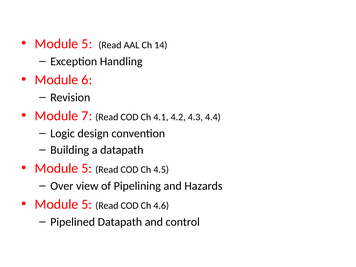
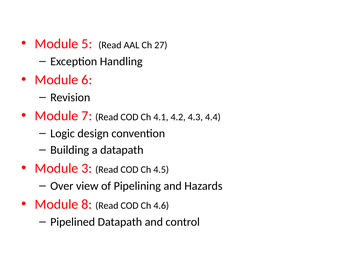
14: 14 -> 27 (161, 45)
5: 5 -> 3 (87, 168)
5: 5 -> 8 (87, 204)
